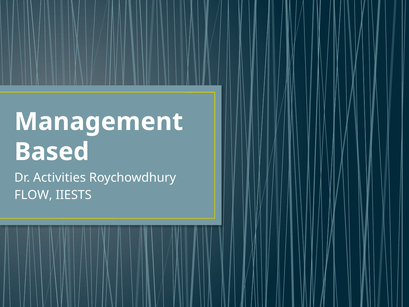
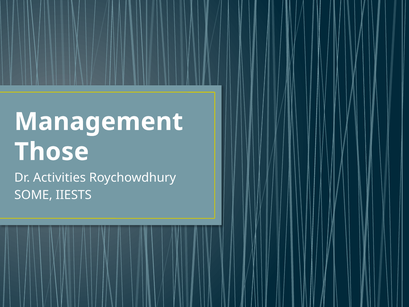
Based: Based -> Those (52, 152)
FLOW: FLOW -> SOME (33, 195)
